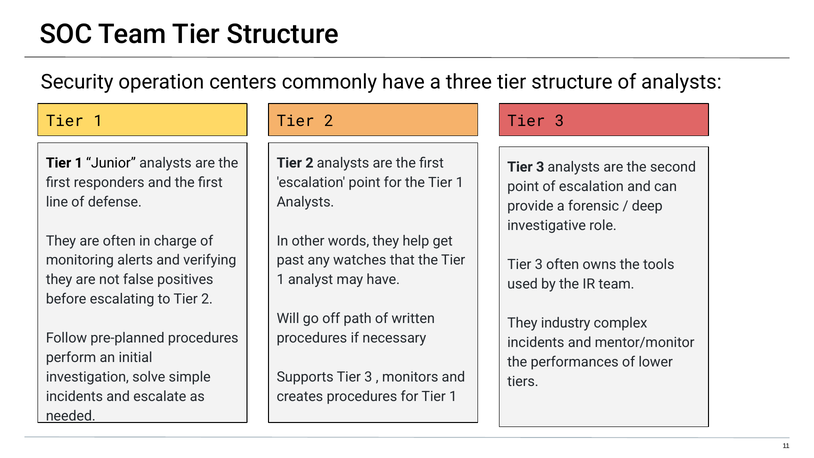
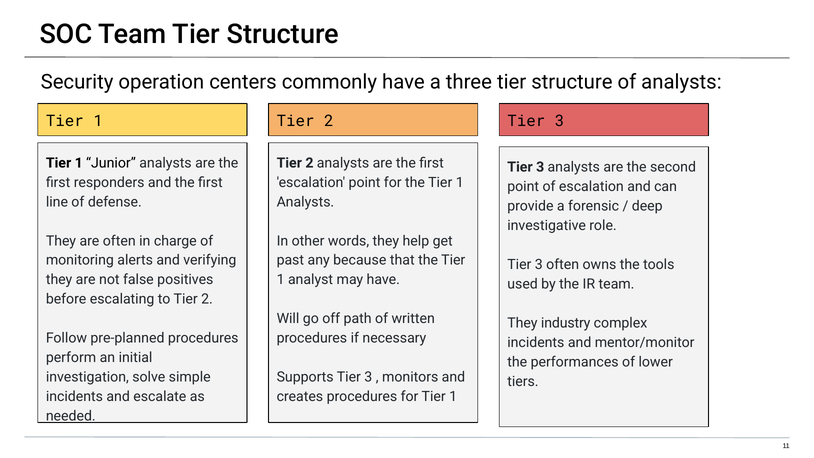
watches: watches -> because (360, 260)
